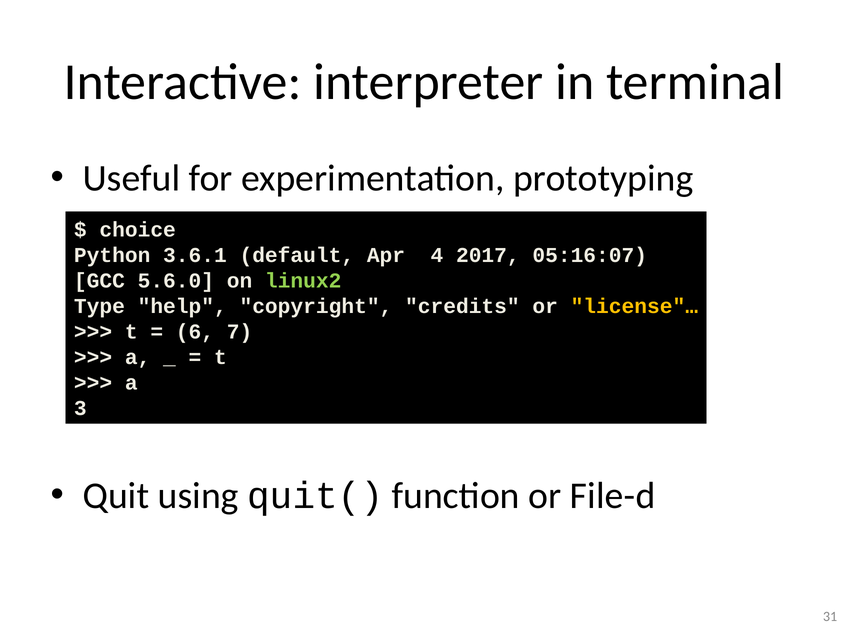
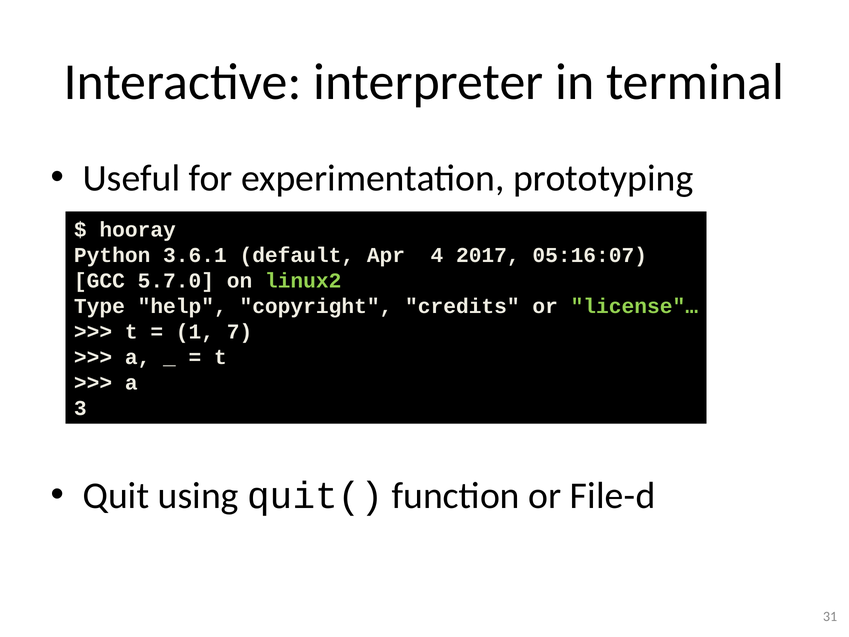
choice: choice -> hooray (138, 230)
5.6.0: 5.6.0 -> 5.7.0 (176, 281)
license"… colour: yellow -> light green (634, 306)
6: 6 -> 1 (195, 332)
